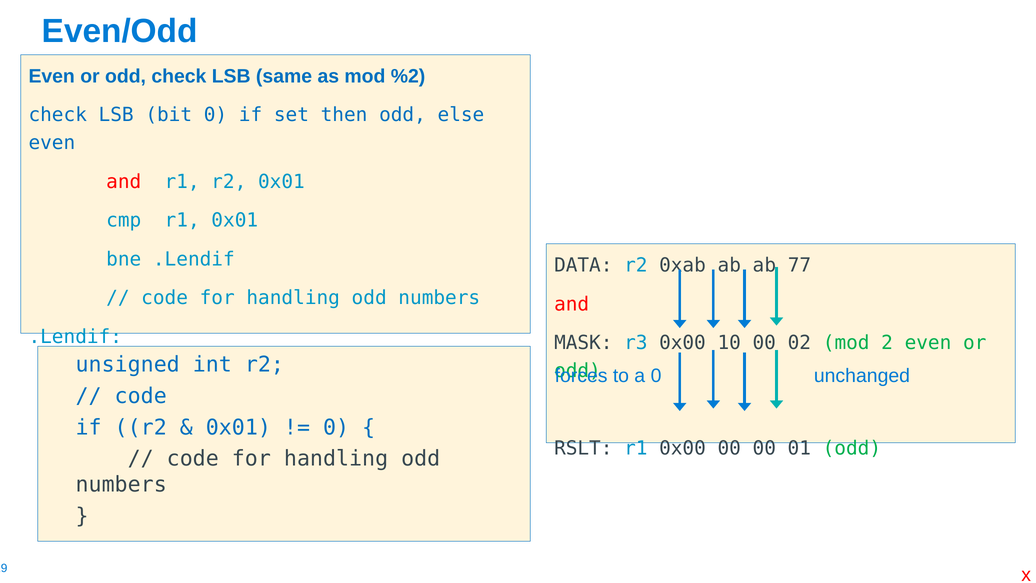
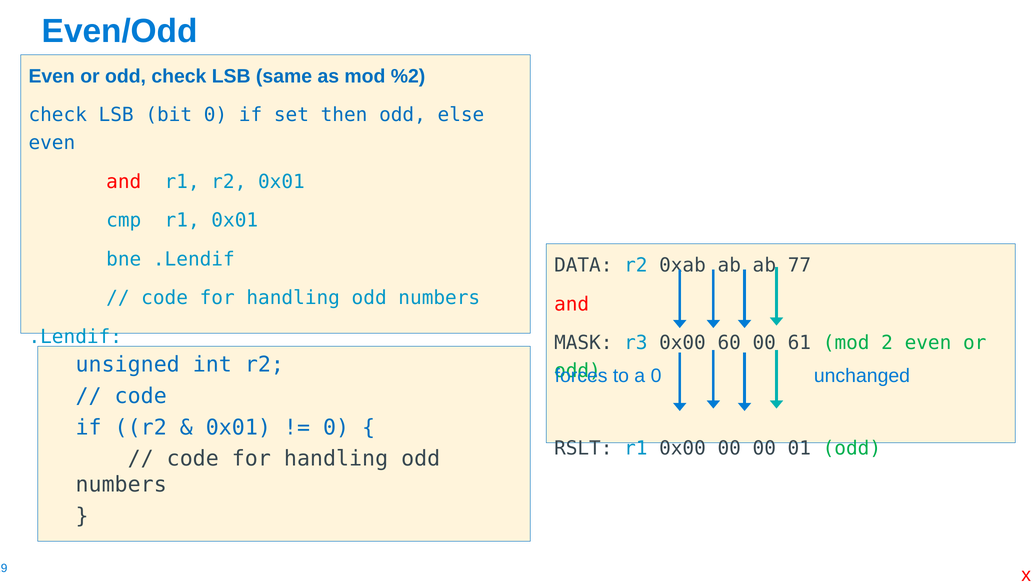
10: 10 -> 60 (729, 343)
02: 02 -> 61 (799, 343)
